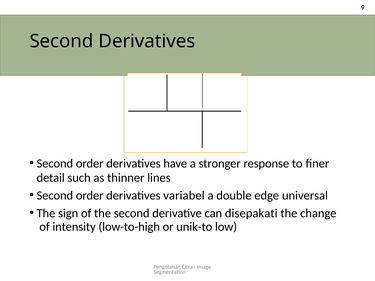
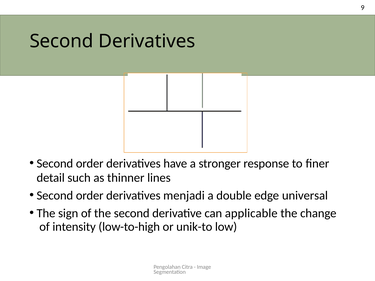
variabel: variabel -> menjadi (184, 196)
disepakati: disepakati -> applicable (251, 214)
